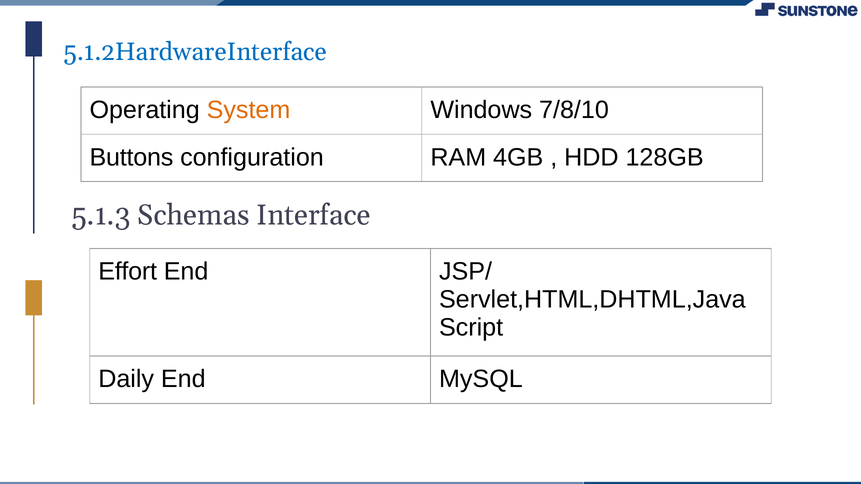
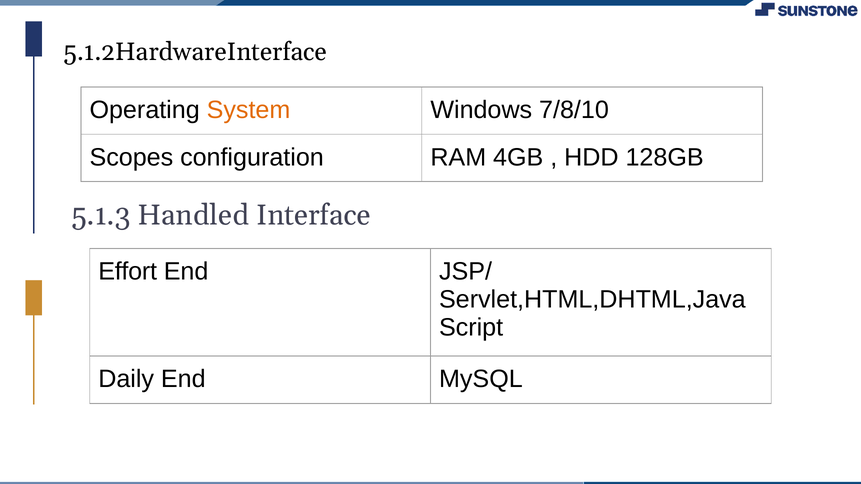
5.1.2HardwareInterface colour: blue -> black (195, 52)
Buttons: Buttons -> Scopes (131, 157)
Schemas: Schemas -> Handled (193, 216)
